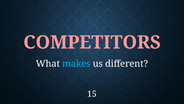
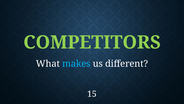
COMPETITORS colour: pink -> light green (92, 42)
